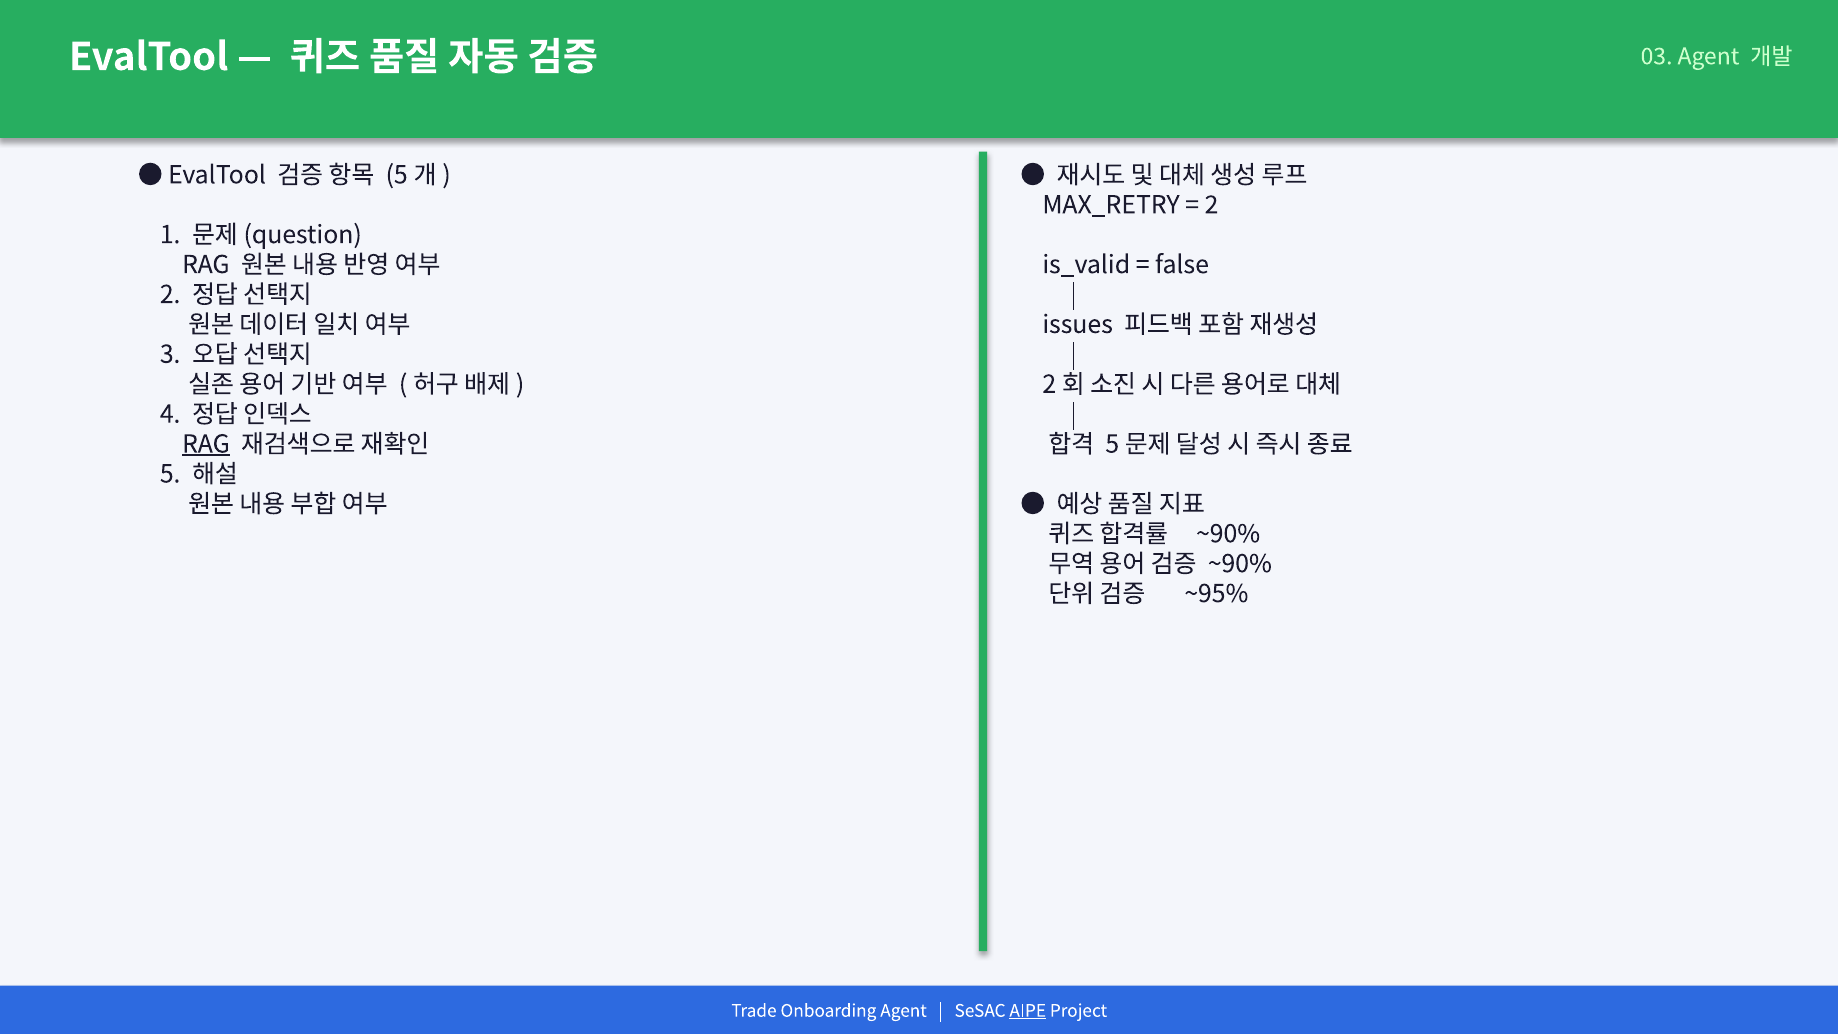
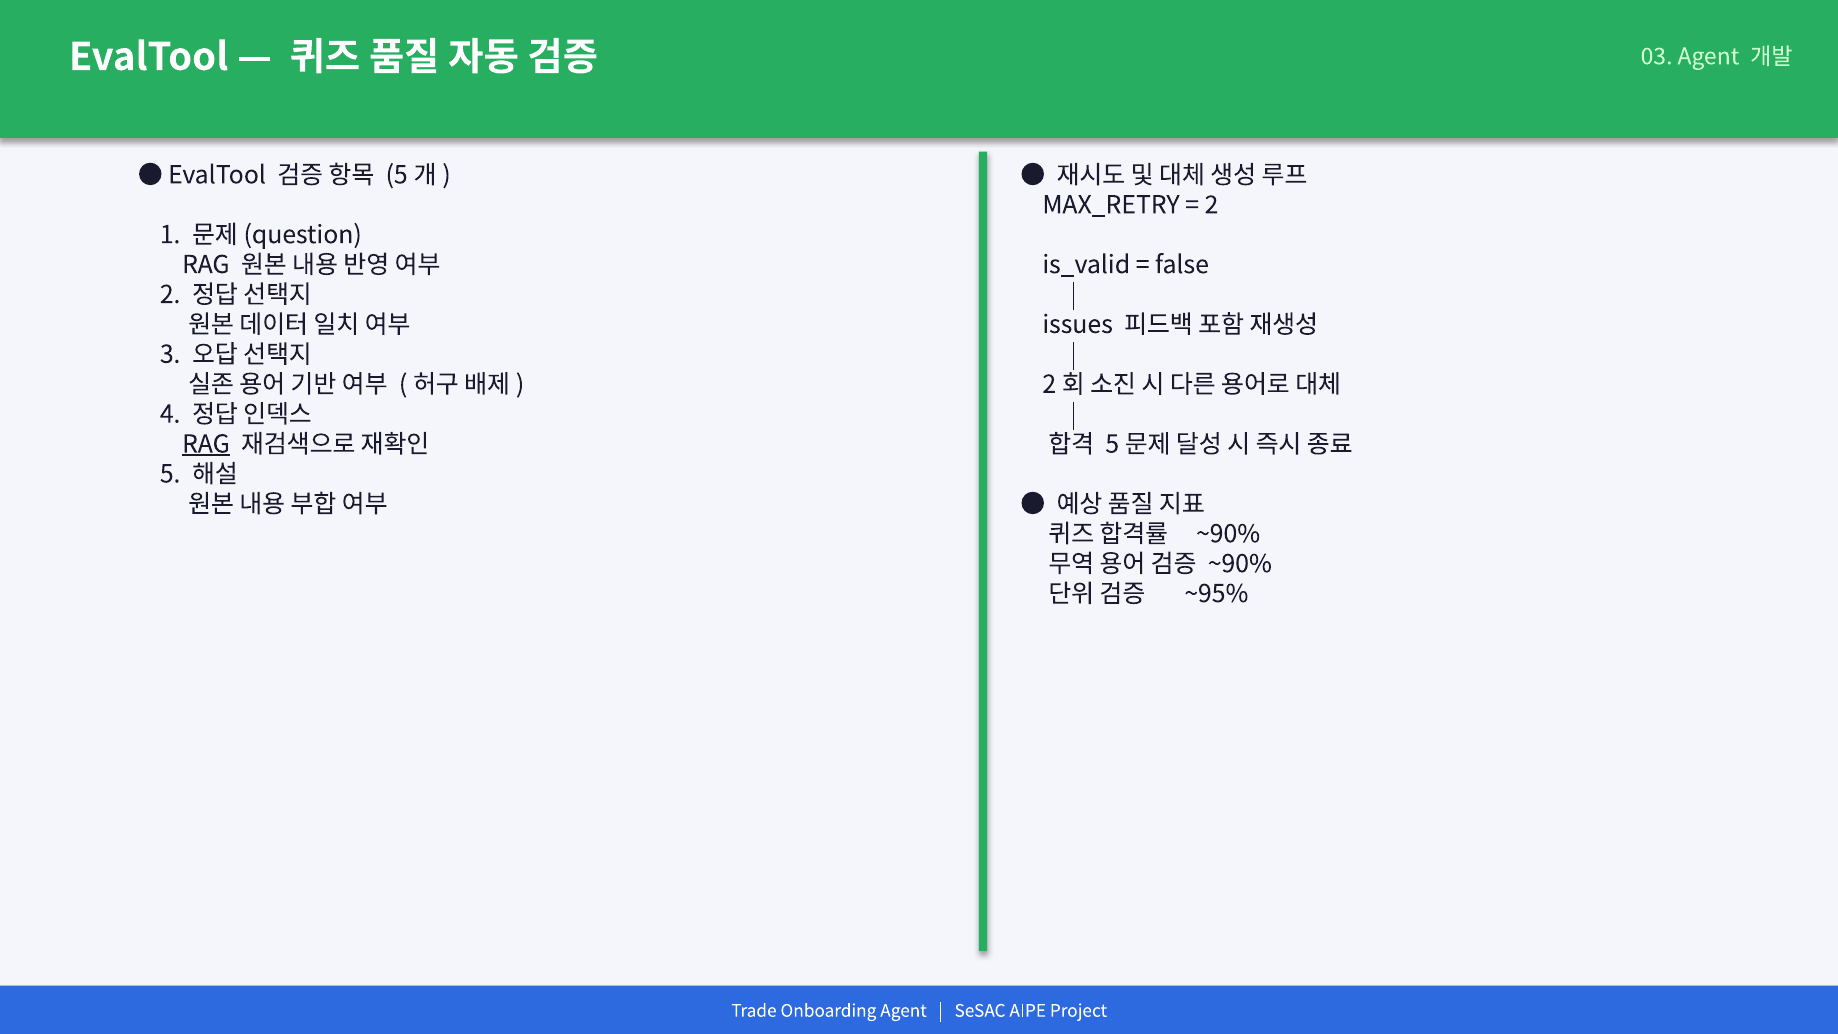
AIPE underline: present -> none (1028, 1011)
